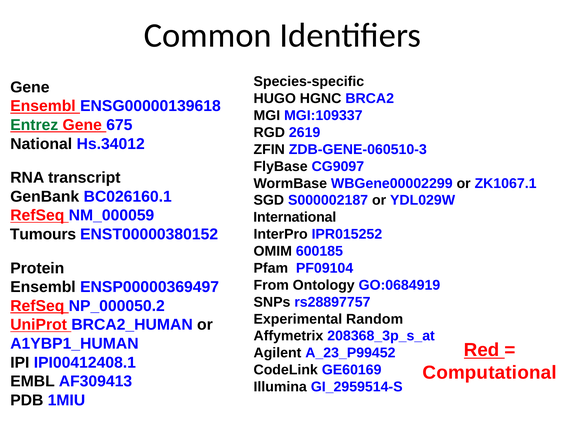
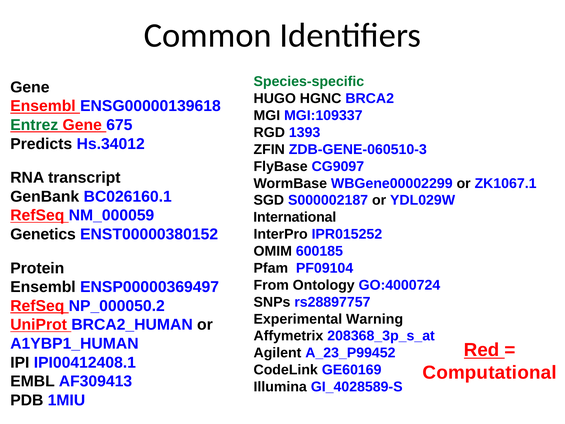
Species-specific colour: black -> green (309, 82)
2619: 2619 -> 1393 (305, 132)
National: National -> Predicts (41, 144)
Tumours: Tumours -> Genetics (43, 234)
GO:0684919: GO:0684919 -> GO:4000724 (399, 285)
Random: Random -> Warning (375, 319)
GI_2959514-S: GI_2959514-S -> GI_4028589-S (357, 387)
